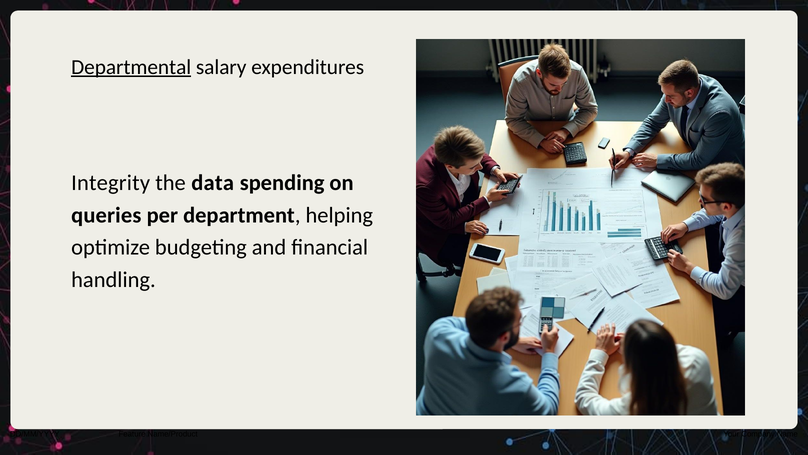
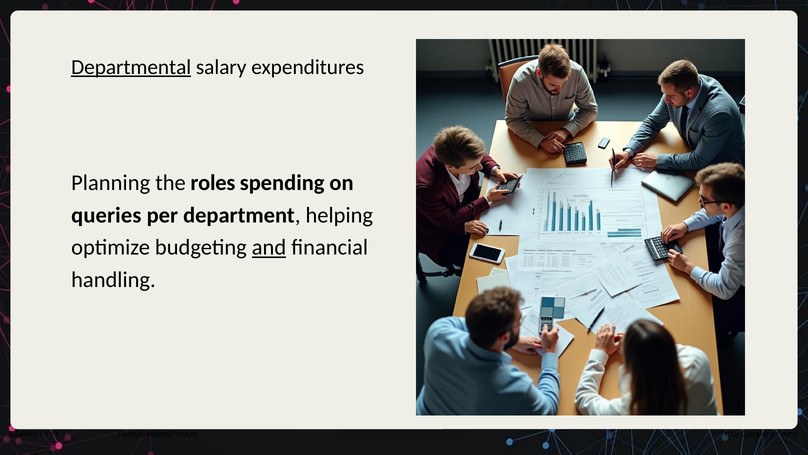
Integrity: Integrity -> Planning (111, 183)
data: data -> roles (213, 183)
and underline: none -> present (269, 247)
